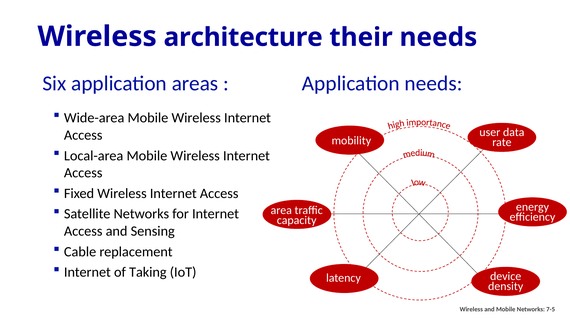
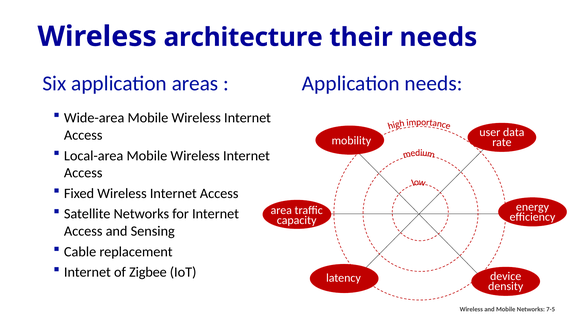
Taking: Taking -> Zigbee (148, 273)
